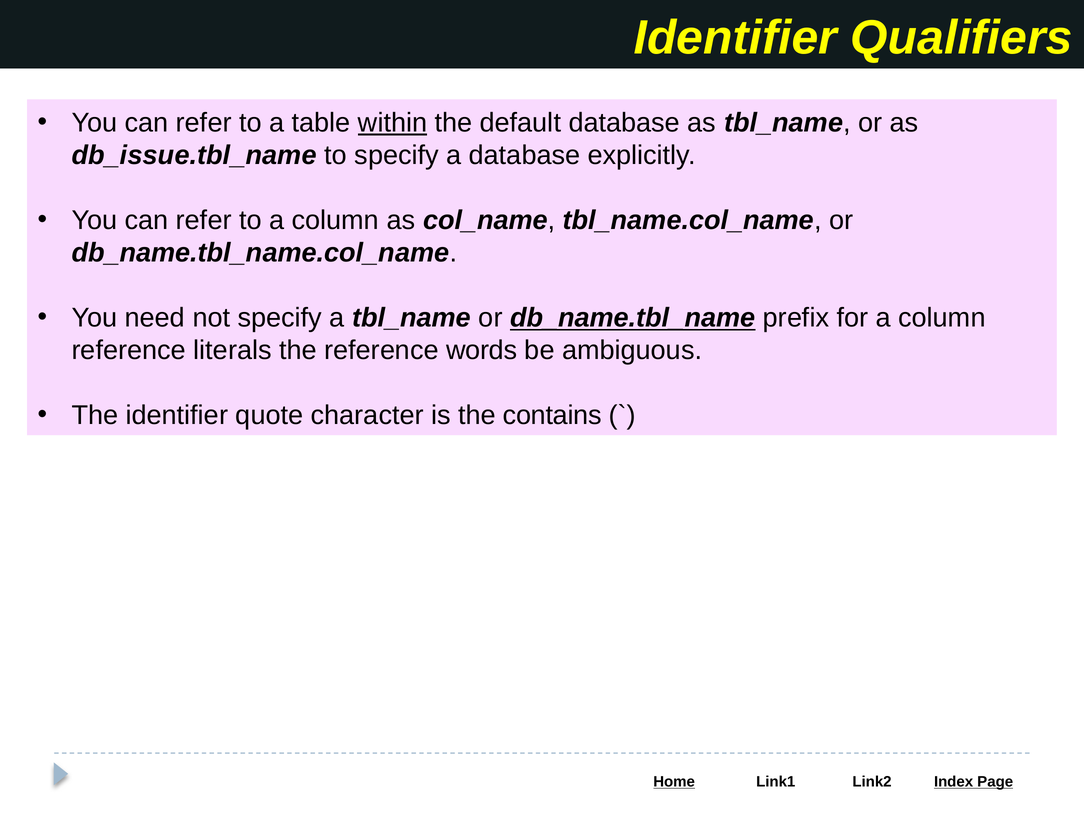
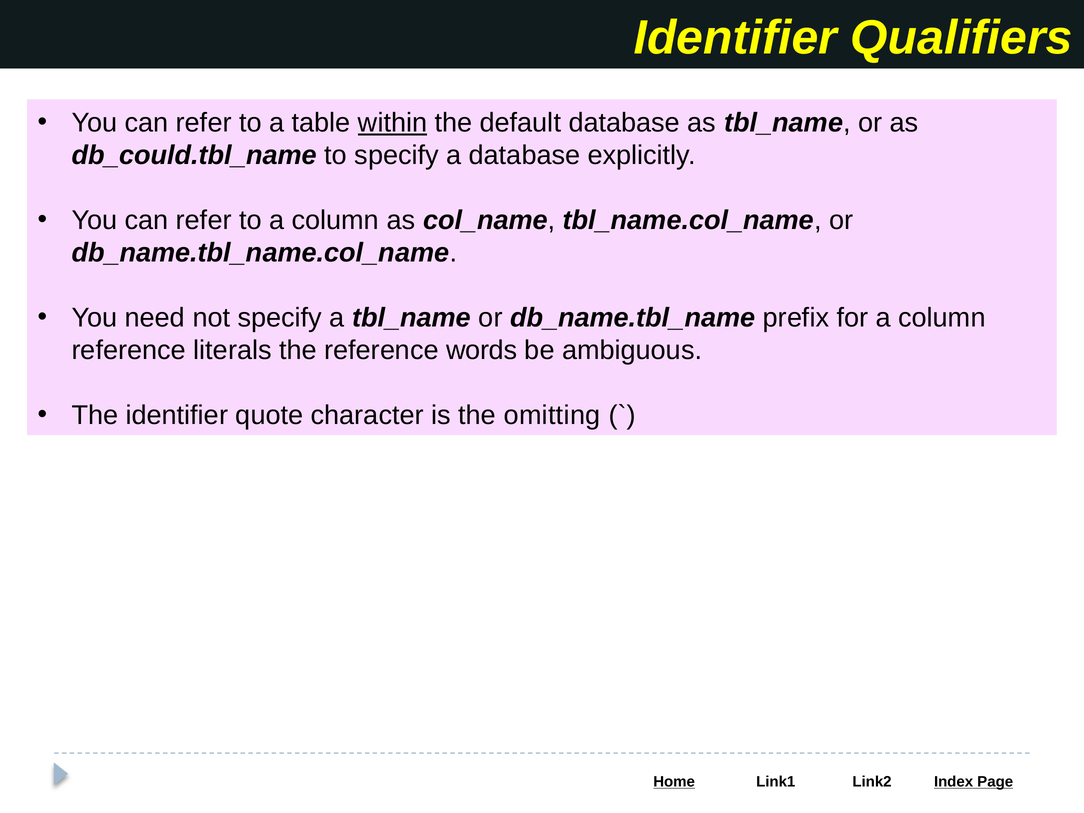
db_issue.tbl_name: db_issue.tbl_name -> db_could.tbl_name (194, 155)
db_name.tbl_name underline: present -> none (633, 318)
contains: contains -> omitting (552, 415)
